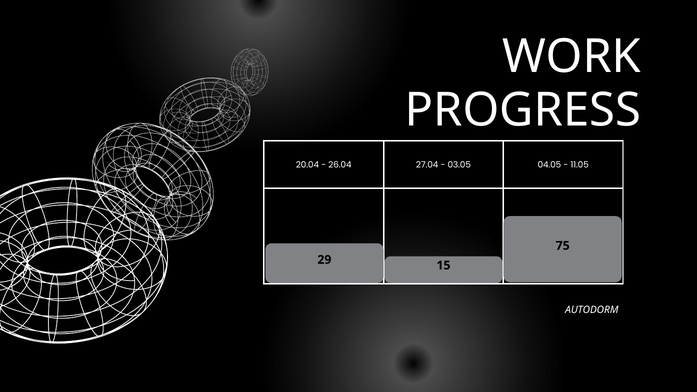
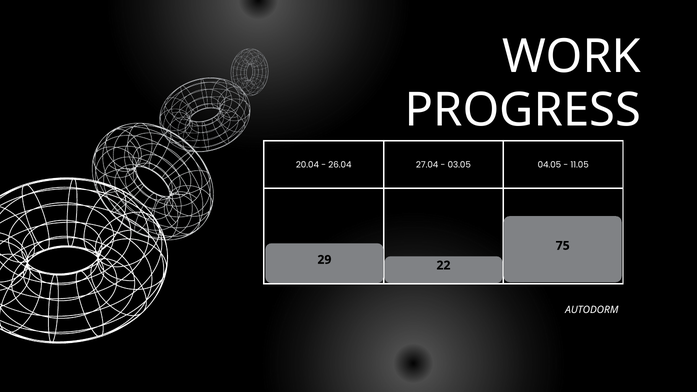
15: 15 -> 22 (443, 265)
